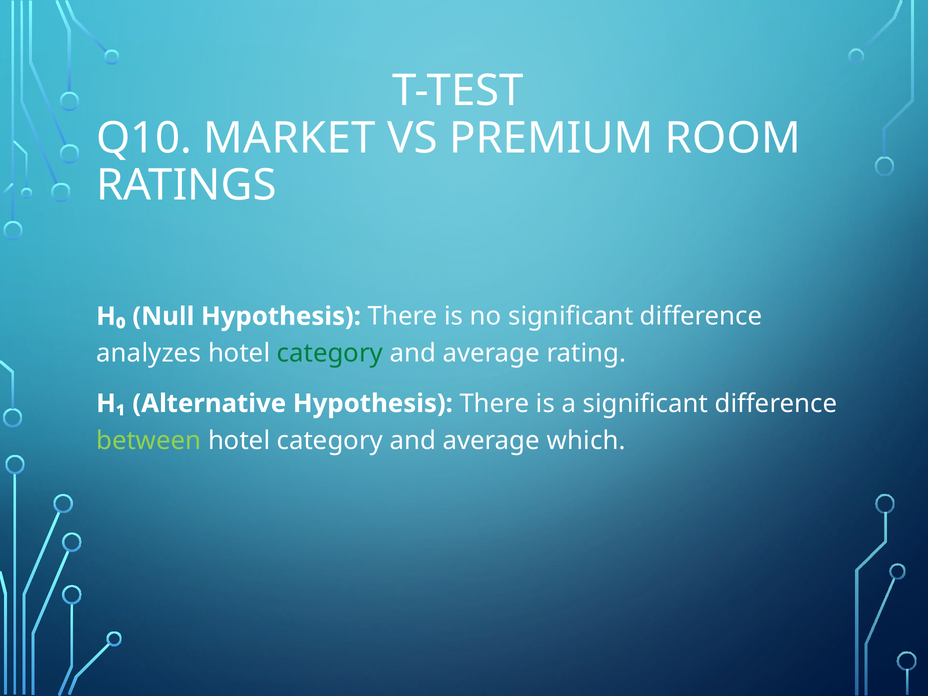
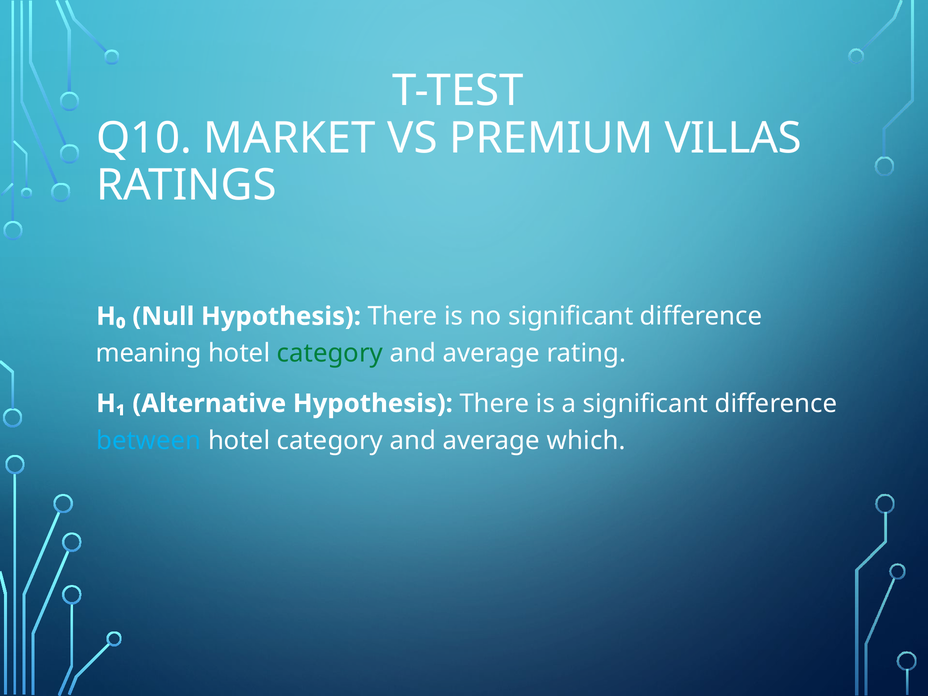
ROOM: ROOM -> VILLAS (733, 138)
analyzes: analyzes -> meaning (149, 353)
between colour: light green -> light blue (149, 441)
